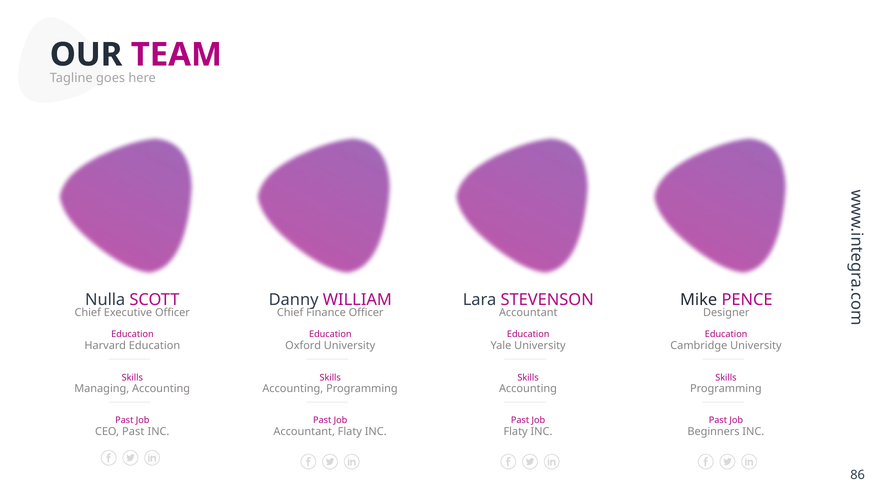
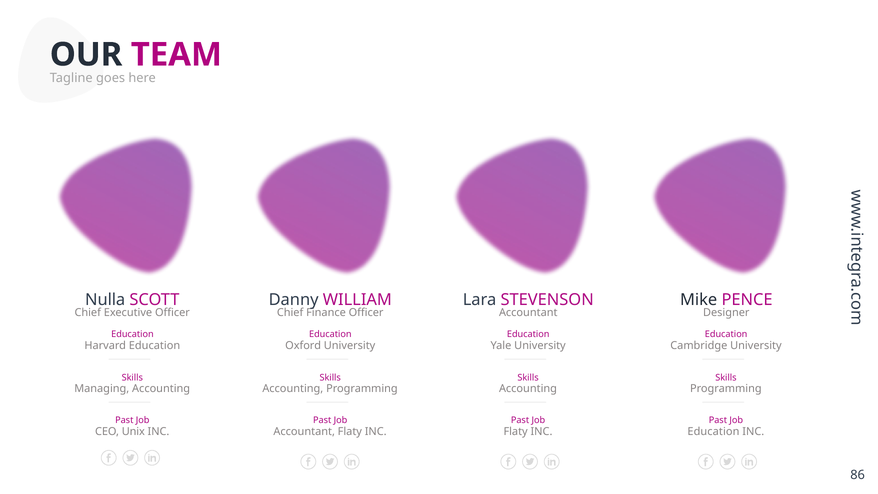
CEO Past: Past -> Unix (133, 431)
Beginners: Beginners -> Education (713, 431)
